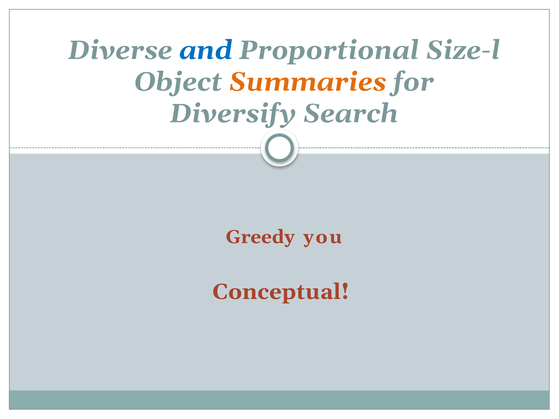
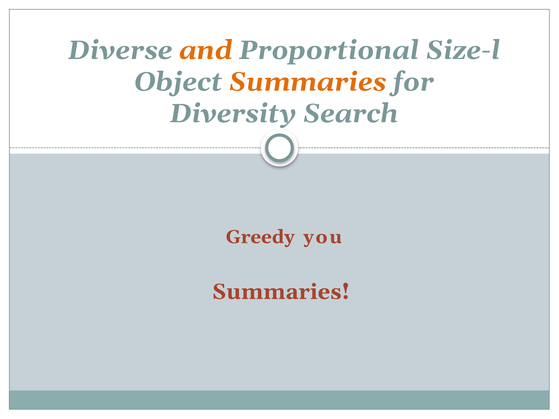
and colour: blue -> orange (206, 50)
Diversify: Diversify -> Diversity (233, 114)
Conceptual: Conceptual -> Summaries (281, 292)
